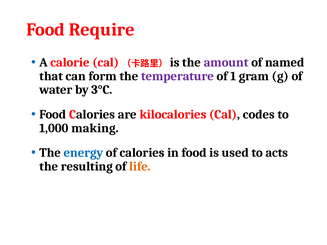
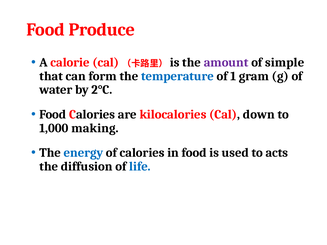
Require: Require -> Produce (102, 30)
named: named -> simple (285, 62)
temperature colour: purple -> blue (177, 76)
3°C: 3°C -> 2°C (102, 90)
codes: codes -> down (259, 115)
resulting: resulting -> diffusion (87, 167)
life colour: orange -> blue (140, 167)
